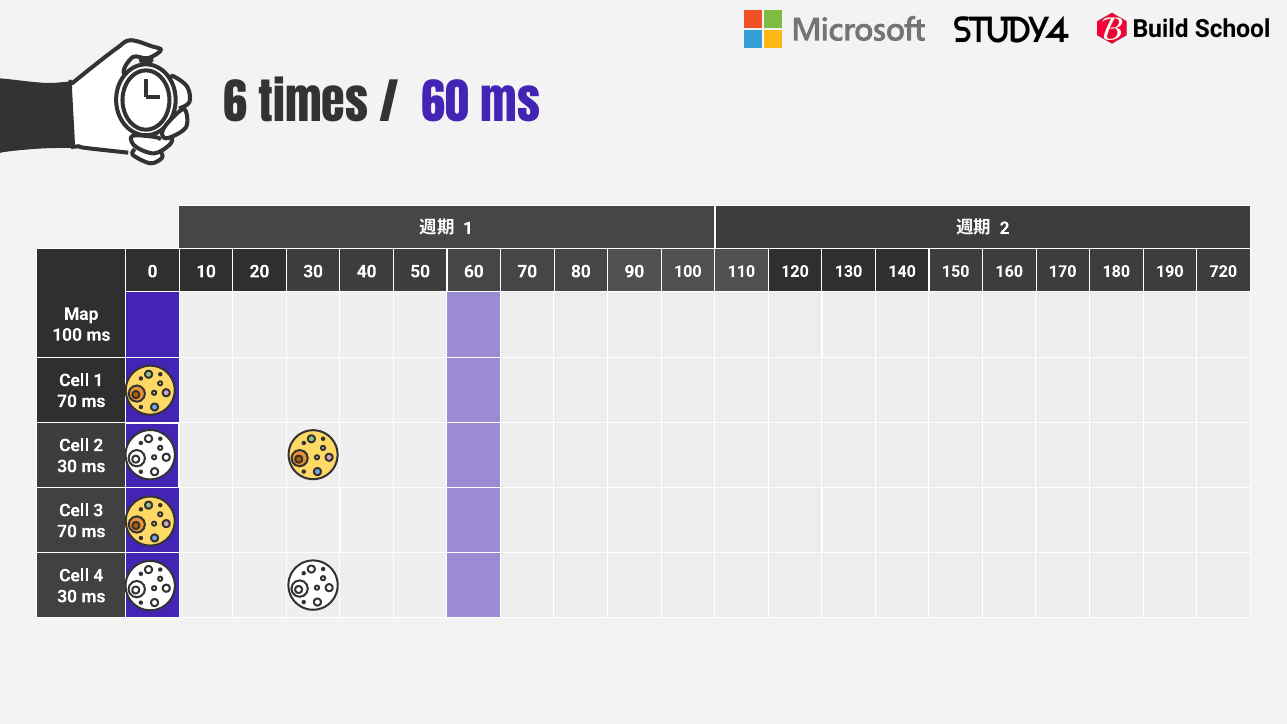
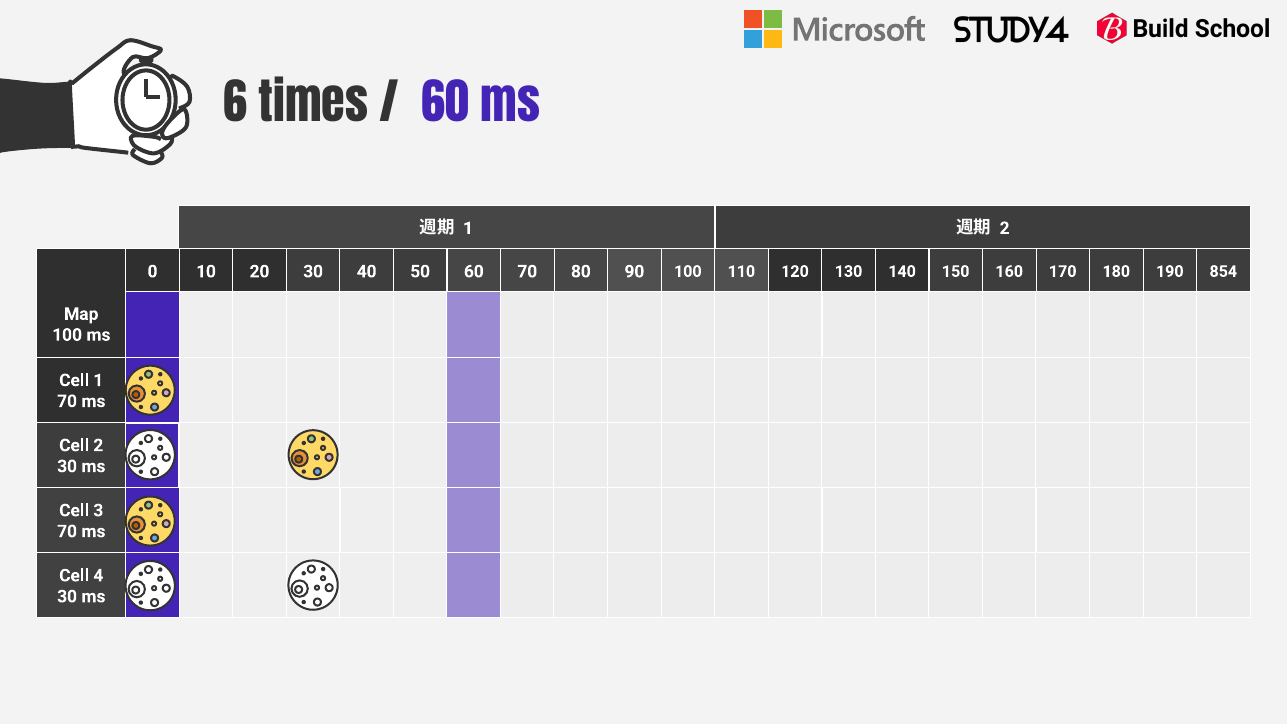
720: 720 -> 854 (1223, 271)
